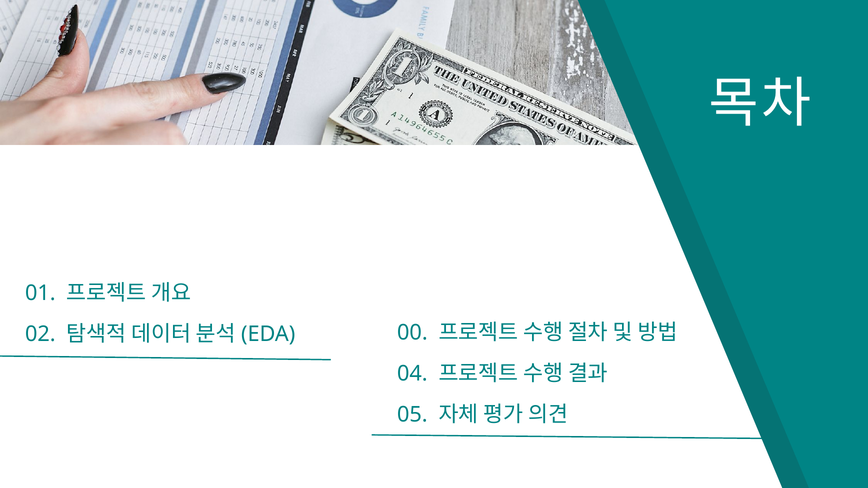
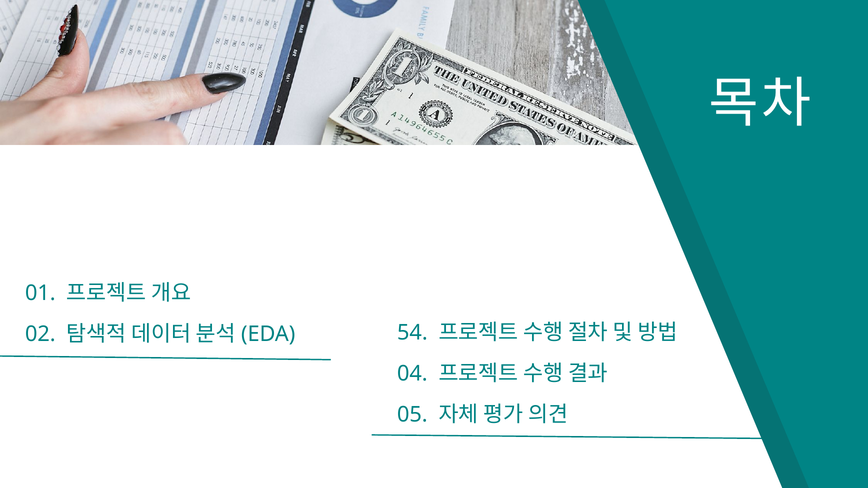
00: 00 -> 54 (412, 333)
